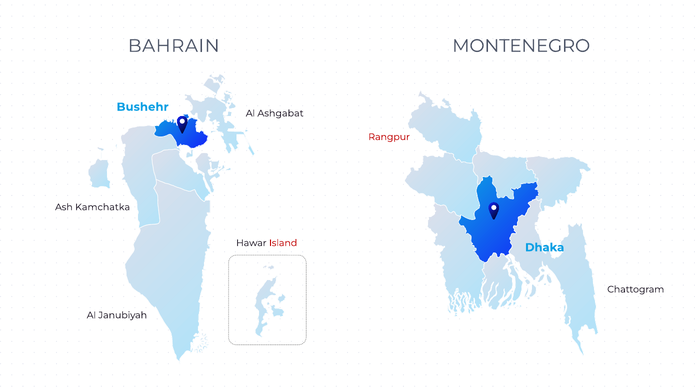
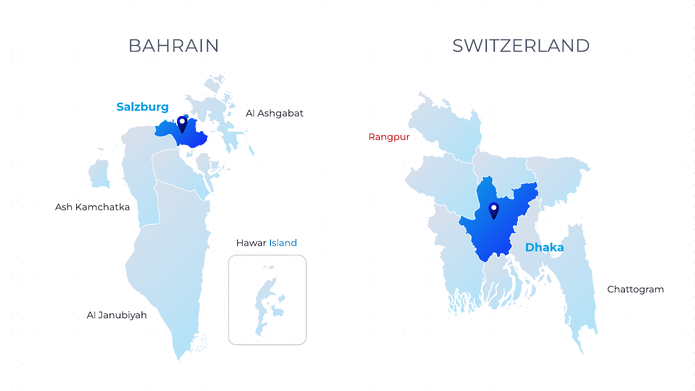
MONTENEGRO: MONTENEGRO -> SWITZERLAND (521, 46)
Bushehr: Bushehr -> Salzburg (143, 107)
Island colour: red -> blue (283, 243)
